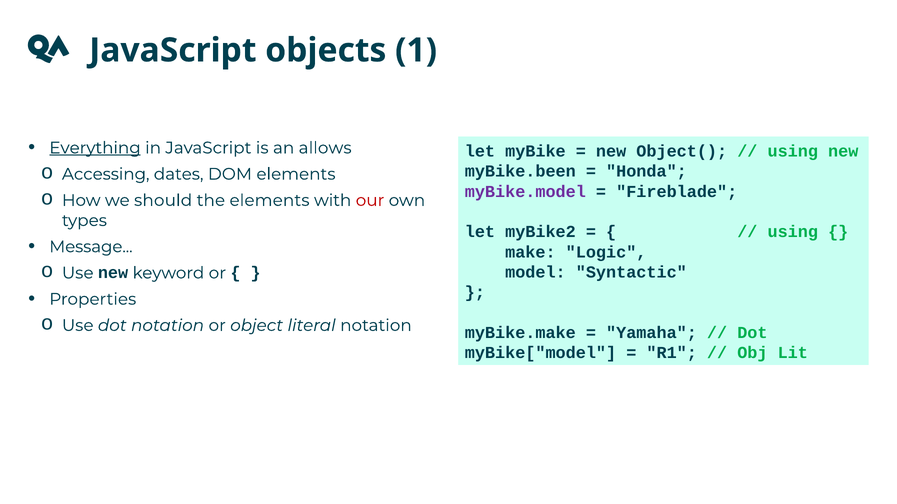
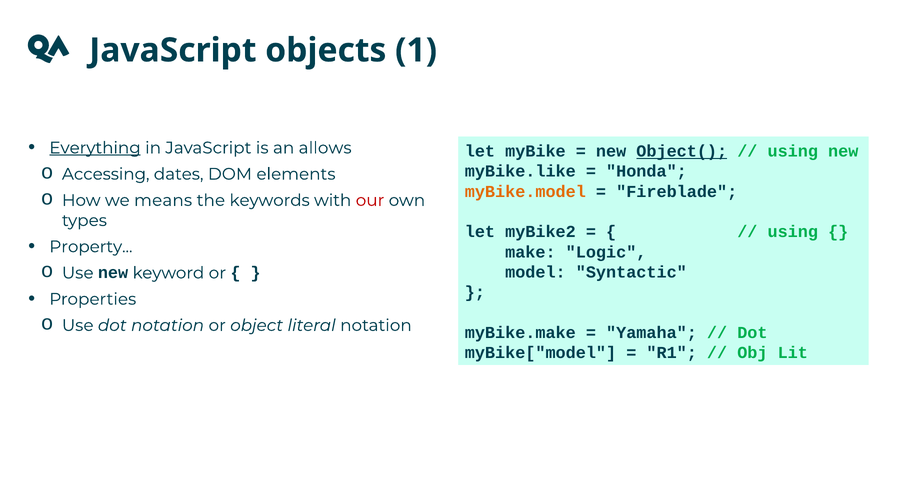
Object( underline: none -> present (682, 151)
myBike.been: myBike.been -> myBike.like (520, 172)
myBike.model colour: purple -> orange (525, 192)
should: should -> means (163, 201)
the elements: elements -> keywords (270, 201)
Message: Message -> Property (91, 247)
